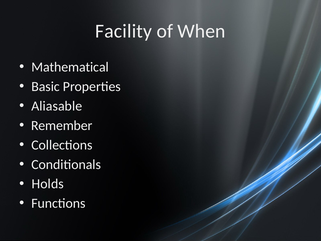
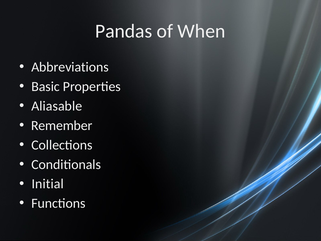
Facility: Facility -> Pandas (124, 31)
Mathematical: Mathematical -> Abbreviations (70, 67)
Holds: Holds -> Initial (48, 184)
